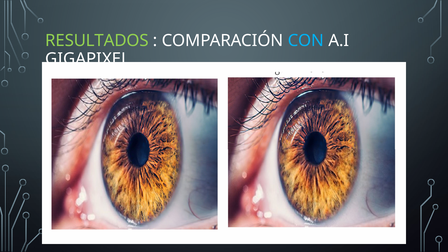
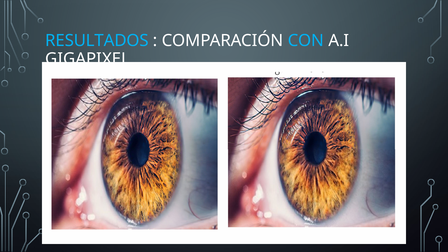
RESULTADOS colour: light green -> light blue (97, 41)
